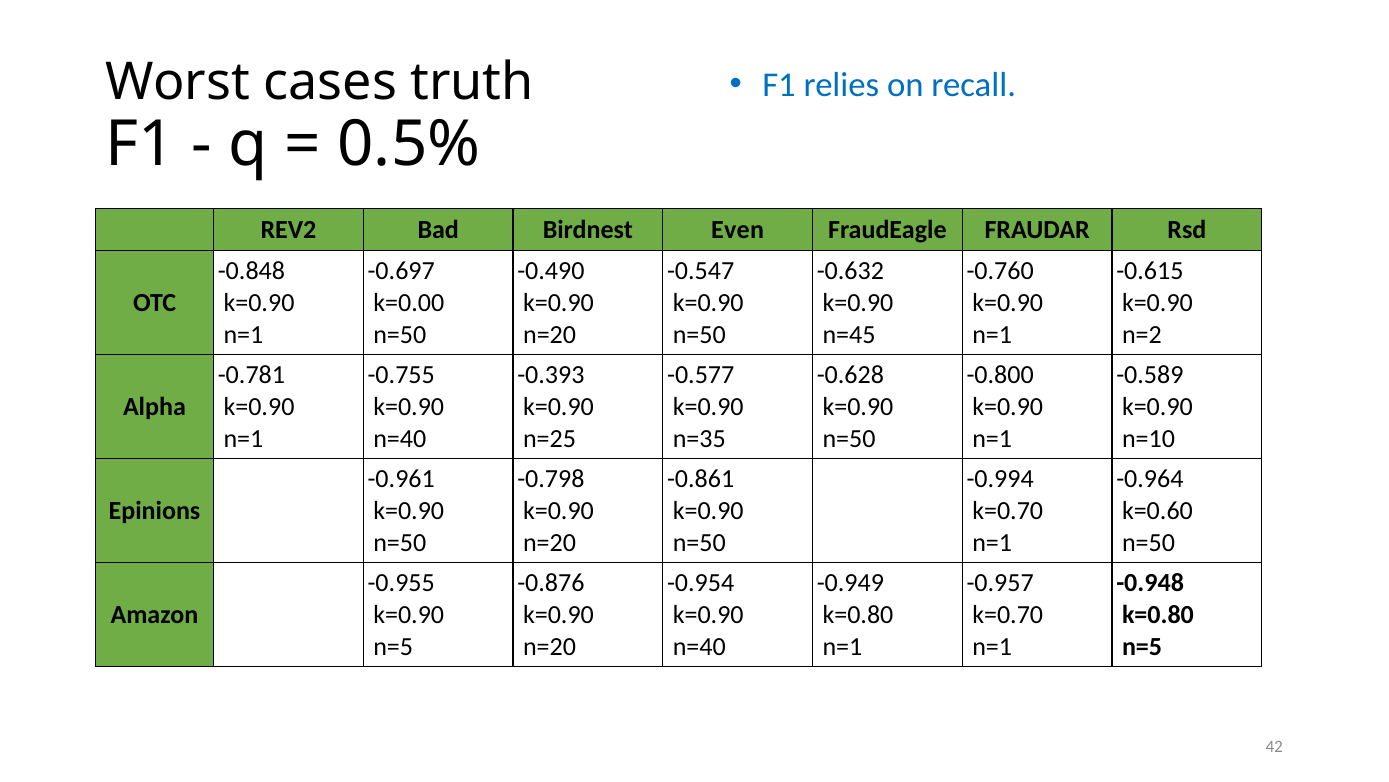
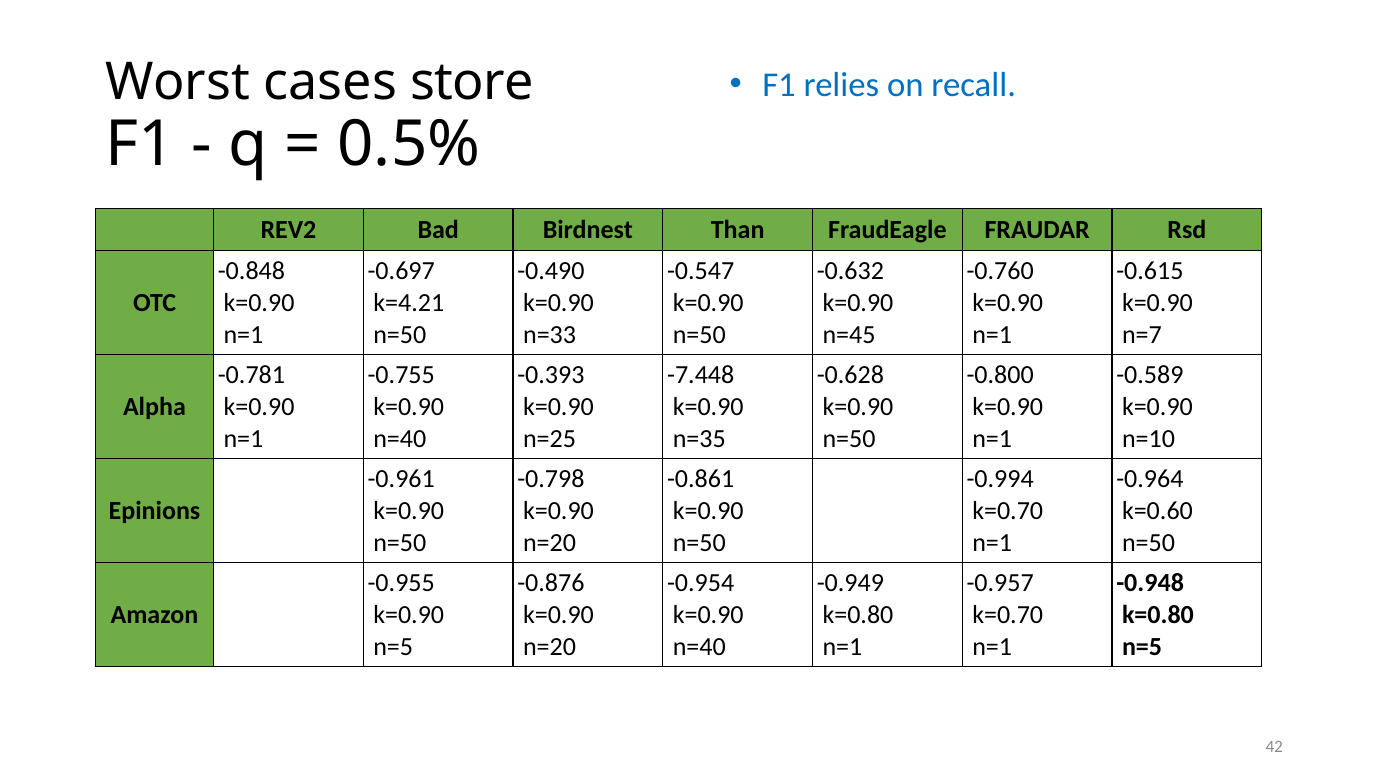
truth: truth -> store (472, 82)
Even: Even -> Than (738, 229)
k=0.00: k=0.00 -> k=4.21 (409, 303)
n=20: n=20 -> n=33 (550, 334)
n=2: n=2 -> n=7 (1142, 334)
-0.577: -0.577 -> -7.448 (701, 375)
